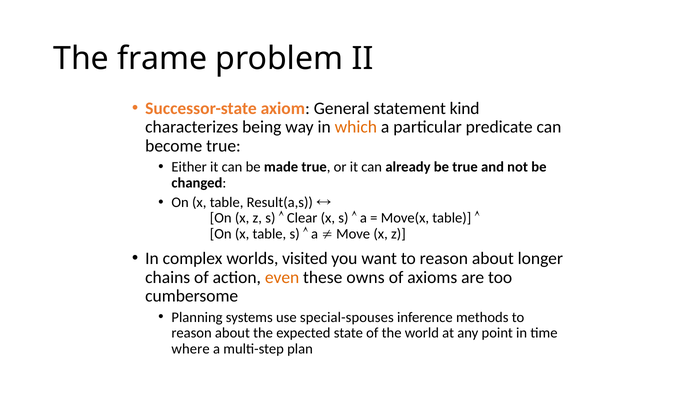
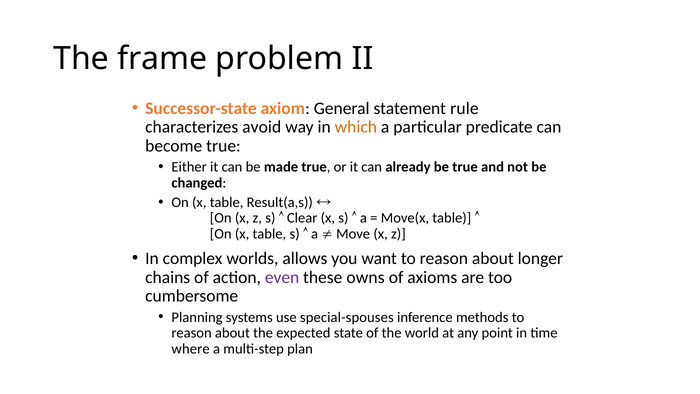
kind: kind -> rule (464, 108)
being: being -> avoid (262, 127)
visited: visited -> allows (305, 258)
even colour: orange -> purple (282, 277)
